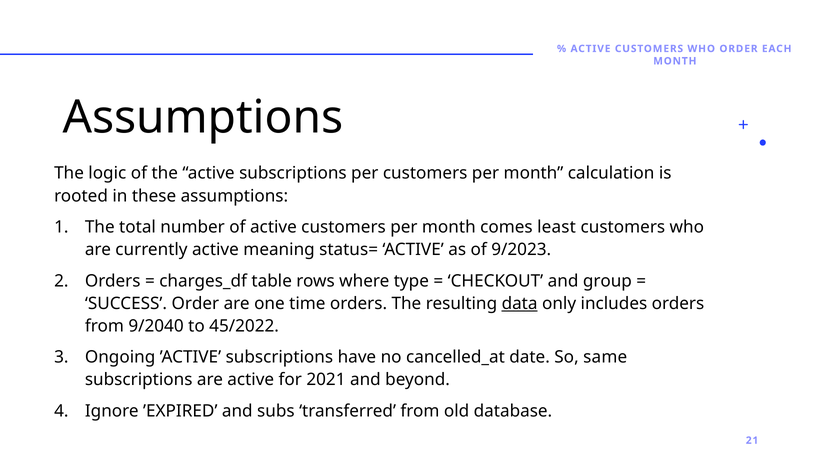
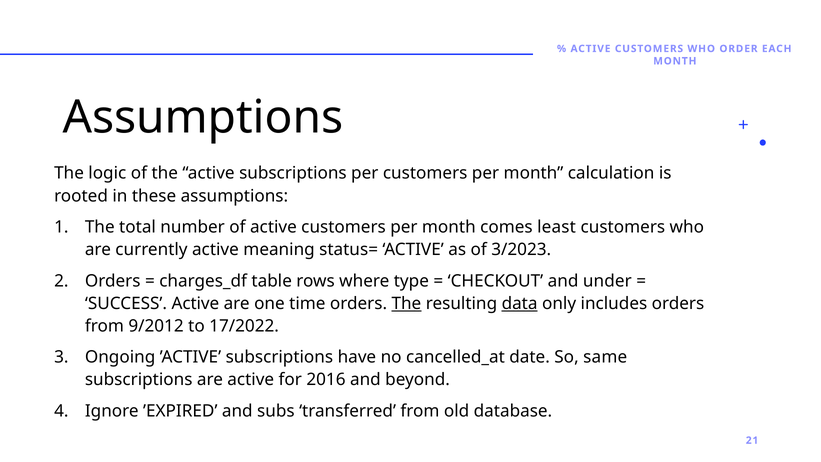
9/2023: 9/2023 -> 3/2023 (521, 250)
group: group -> under (607, 281)
SUCCESS Order: Order -> Active (195, 303)
The underline: none -> present (406, 303)
9/2040: 9/2040 -> 9/2012 (156, 326)
45/2022: 45/2022 -> 17/2022 (244, 326)
2021: 2021 -> 2016 (326, 380)
